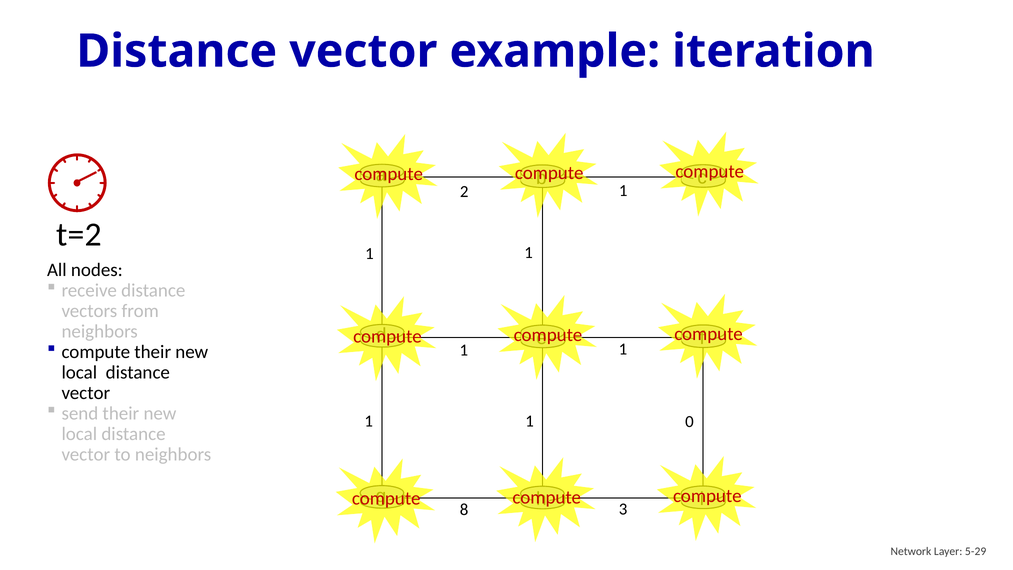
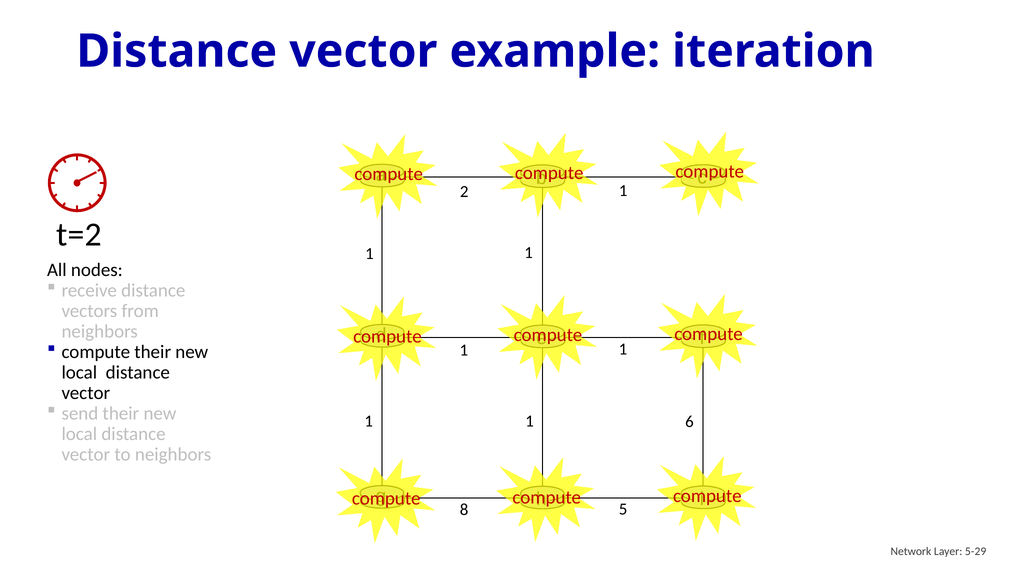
0: 0 -> 6 (689, 421)
3: 3 -> 5 (623, 509)
